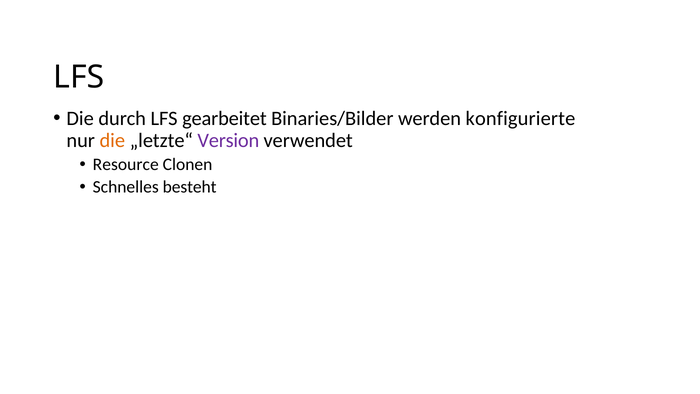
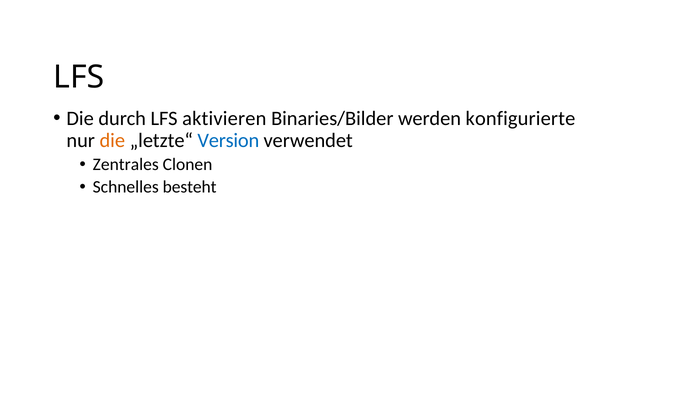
gearbeitet: gearbeitet -> aktivieren (224, 118)
Version colour: purple -> blue (228, 140)
Resource: Resource -> Zentrales (126, 164)
